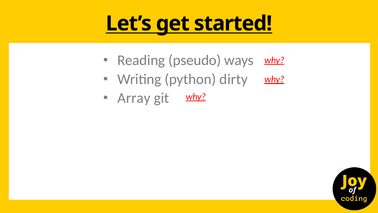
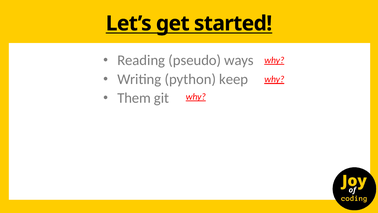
dirty: dirty -> keep (234, 79)
Array: Array -> Them (134, 98)
